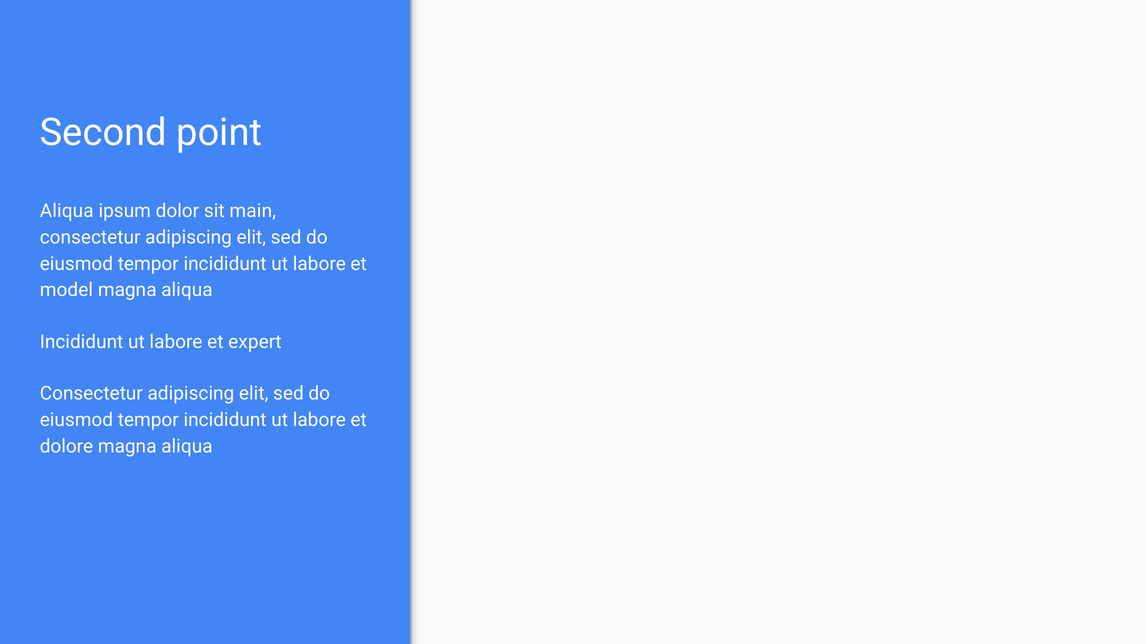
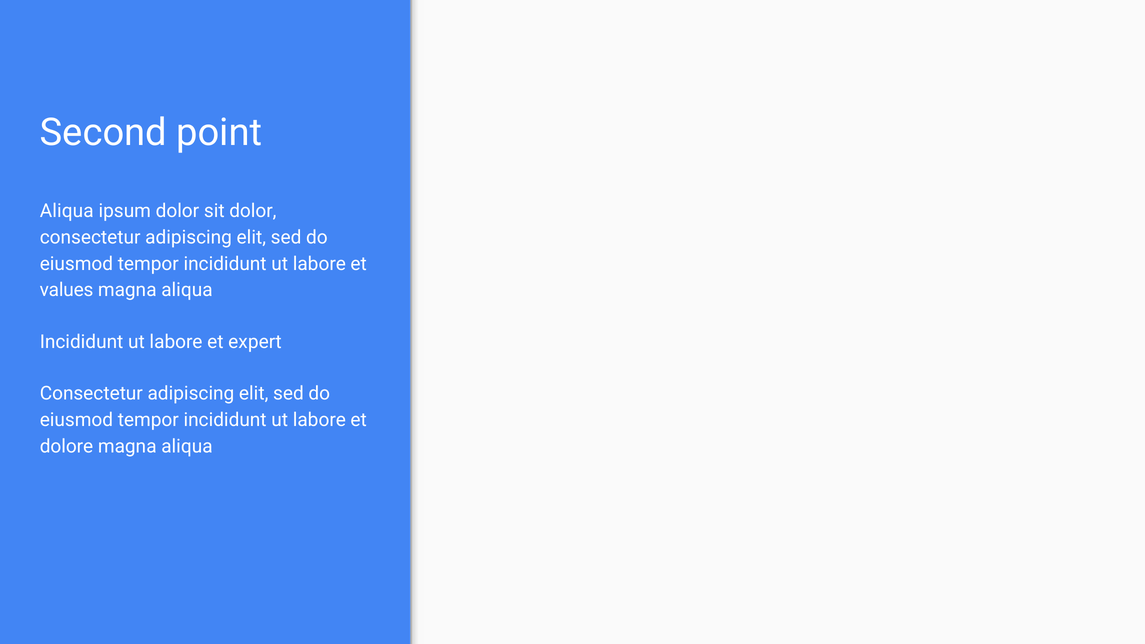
sit main: main -> dolor (253, 211)
model: model -> values (67, 290)
